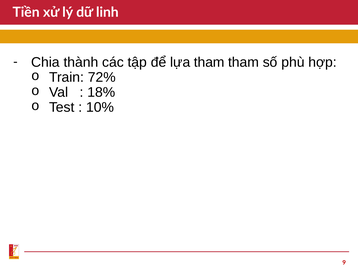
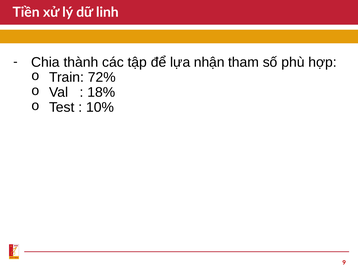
lựa tham: tham -> nhận (209, 62)
